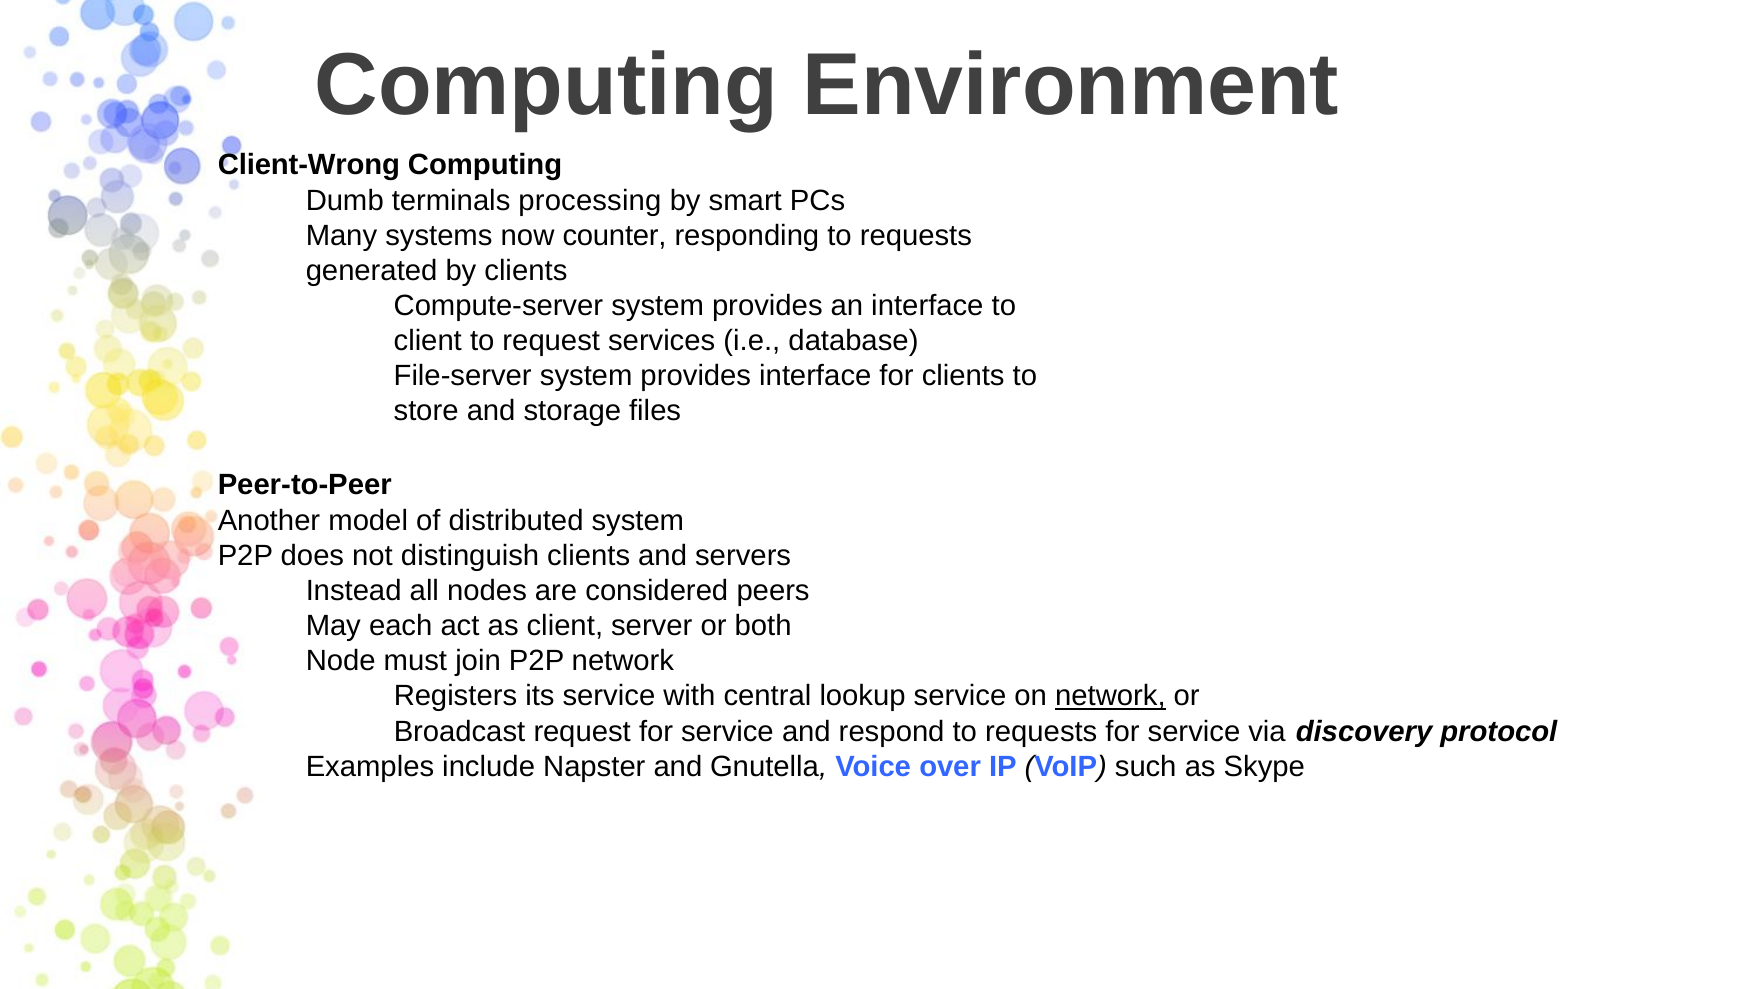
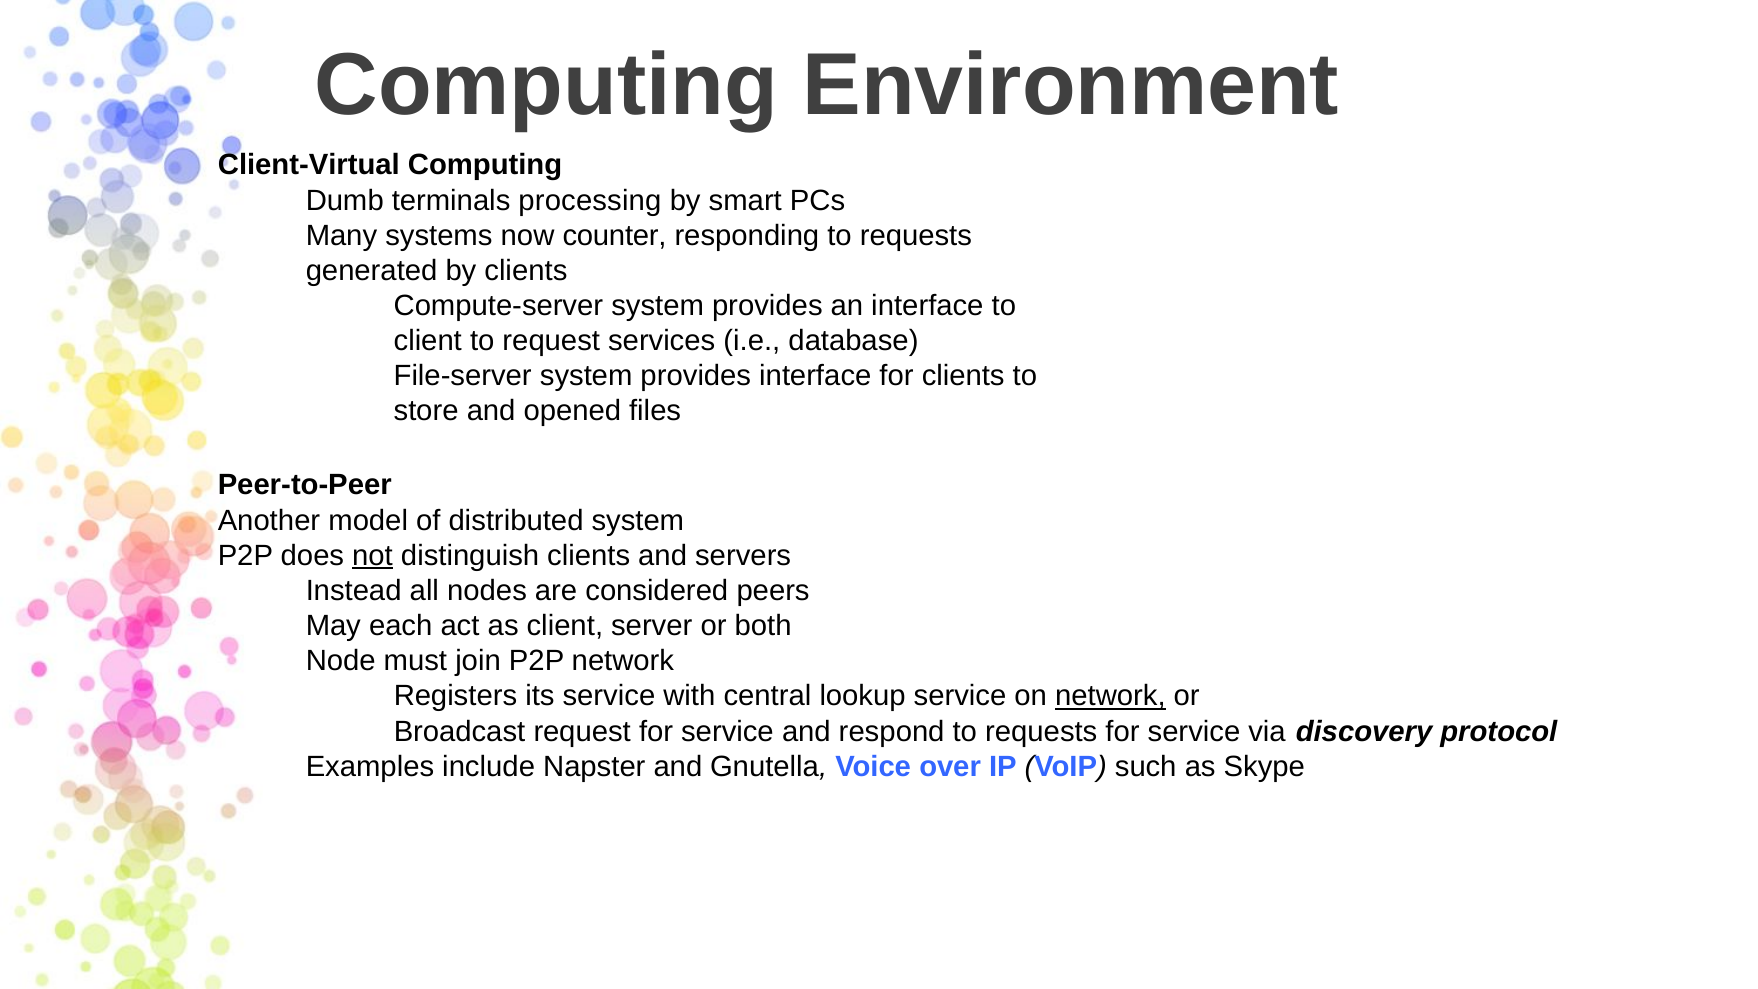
Client-Wrong: Client-Wrong -> Client-Virtual (309, 165)
storage: storage -> opened (572, 411)
not underline: none -> present (372, 556)
